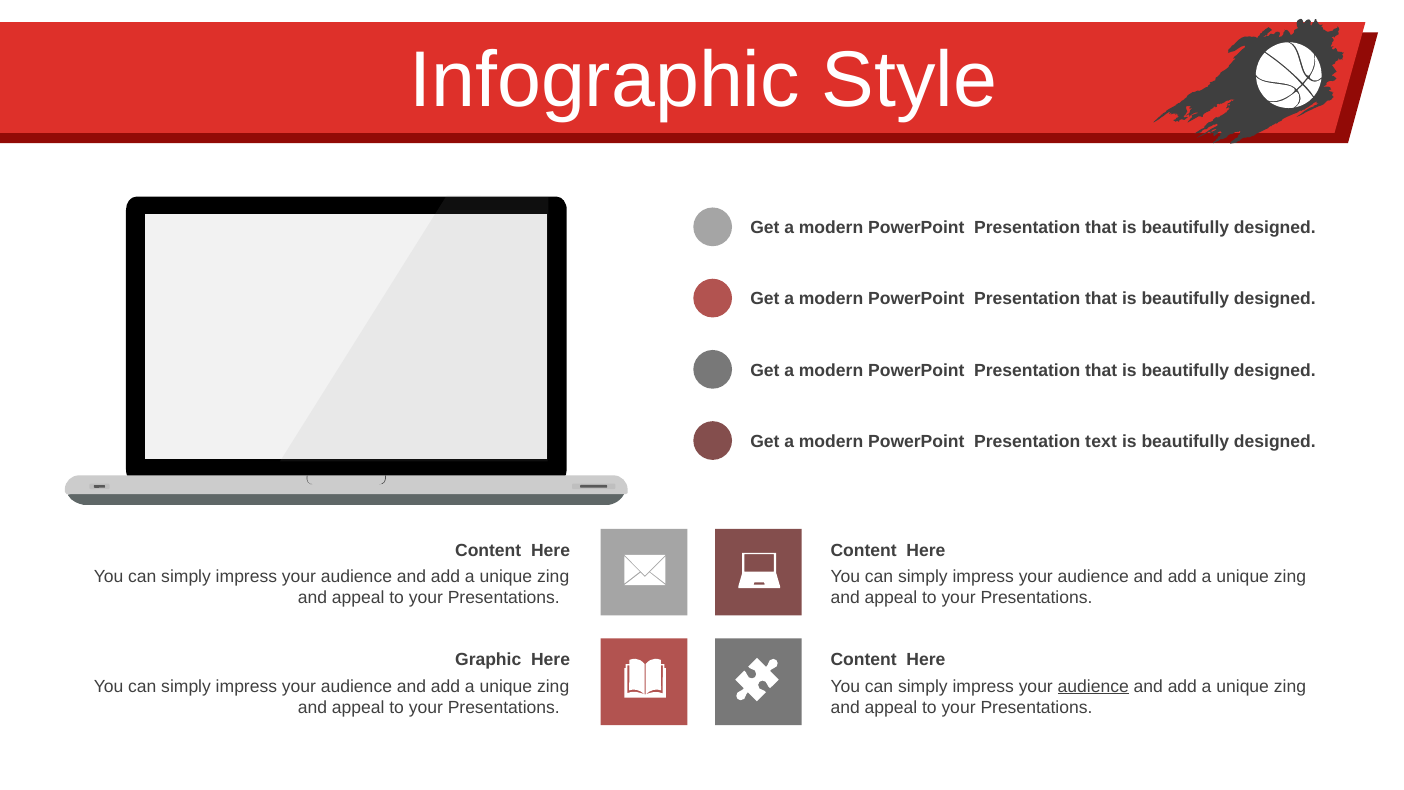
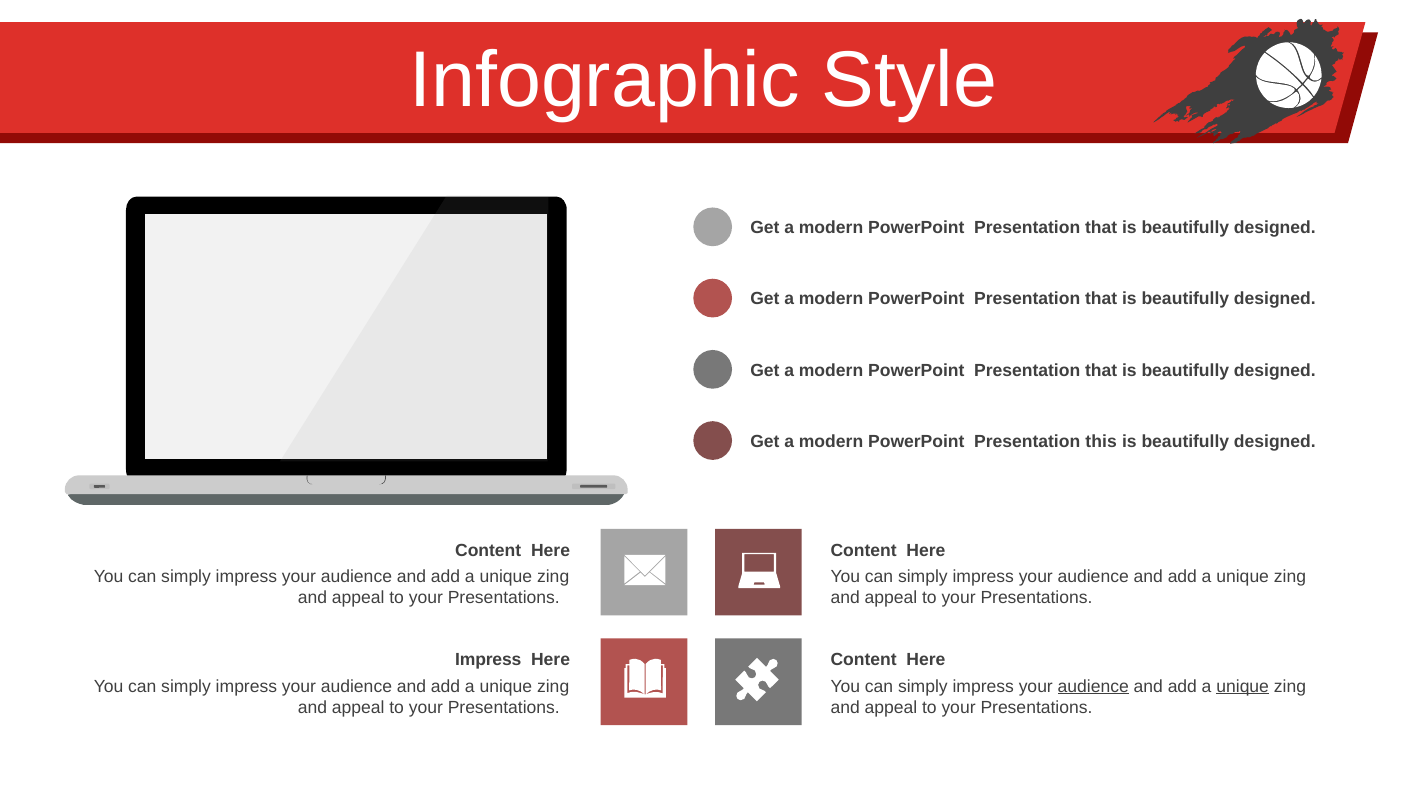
text: text -> this (1101, 441)
Graphic: Graphic -> Impress (488, 660)
unique underline: none -> present (1243, 686)
